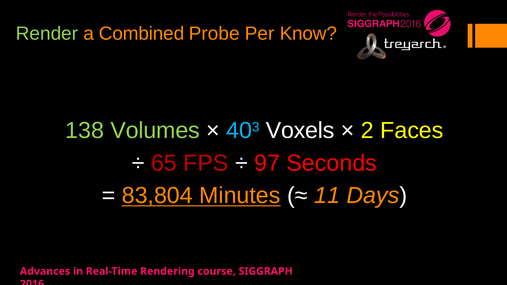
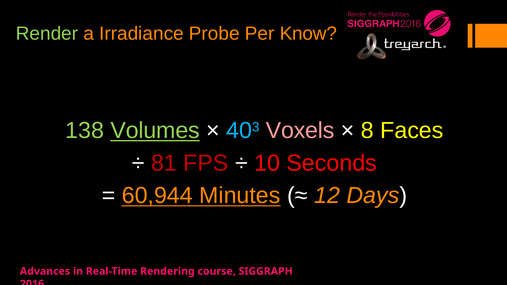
Combined: Combined -> Irradiance (142, 34)
Volumes underline: none -> present (155, 131)
Voxels colour: white -> pink (300, 131)
2: 2 -> 8 (367, 131)
65: 65 -> 81 (164, 163)
97: 97 -> 10 (267, 163)
83,804: 83,804 -> 60,944 (157, 196)
11: 11 -> 12 (327, 196)
